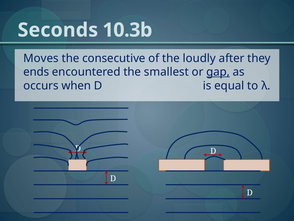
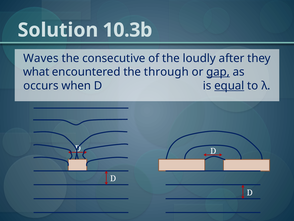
Seconds: Seconds -> Solution (58, 30)
Moves: Moves -> Waves (41, 58)
ends: ends -> what (36, 72)
smallest: smallest -> through (166, 72)
equal underline: none -> present (229, 86)
